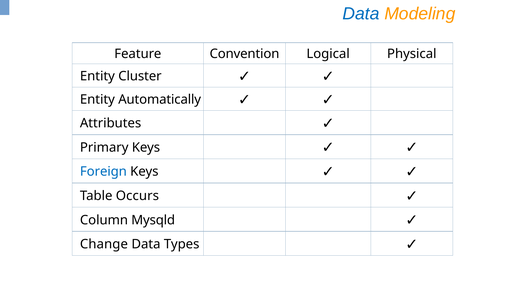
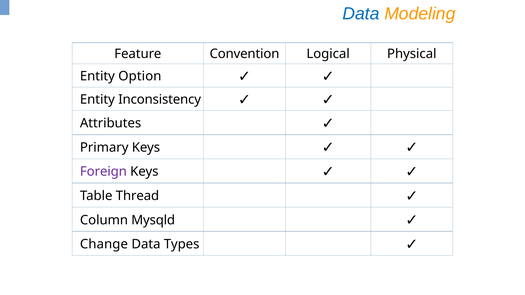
Cluster: Cluster -> Option (140, 76)
Automatically: Automatically -> Inconsistency (160, 100)
Foreign colour: blue -> purple (103, 172)
Occurs: Occurs -> Thread (137, 196)
